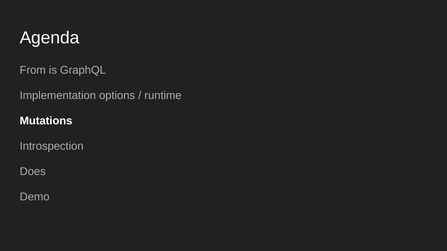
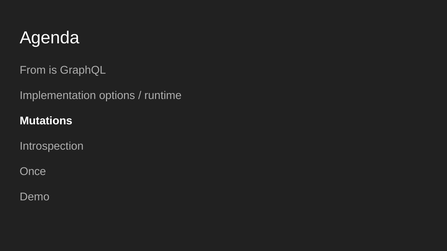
Does: Does -> Once (33, 172)
